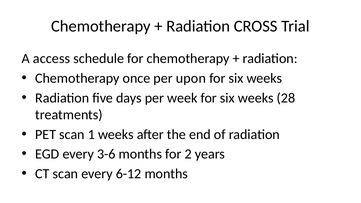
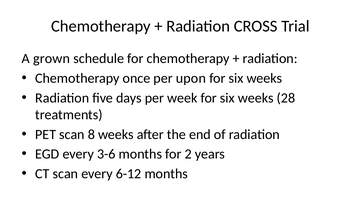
access: access -> grown (52, 59)
1: 1 -> 8 (91, 134)
